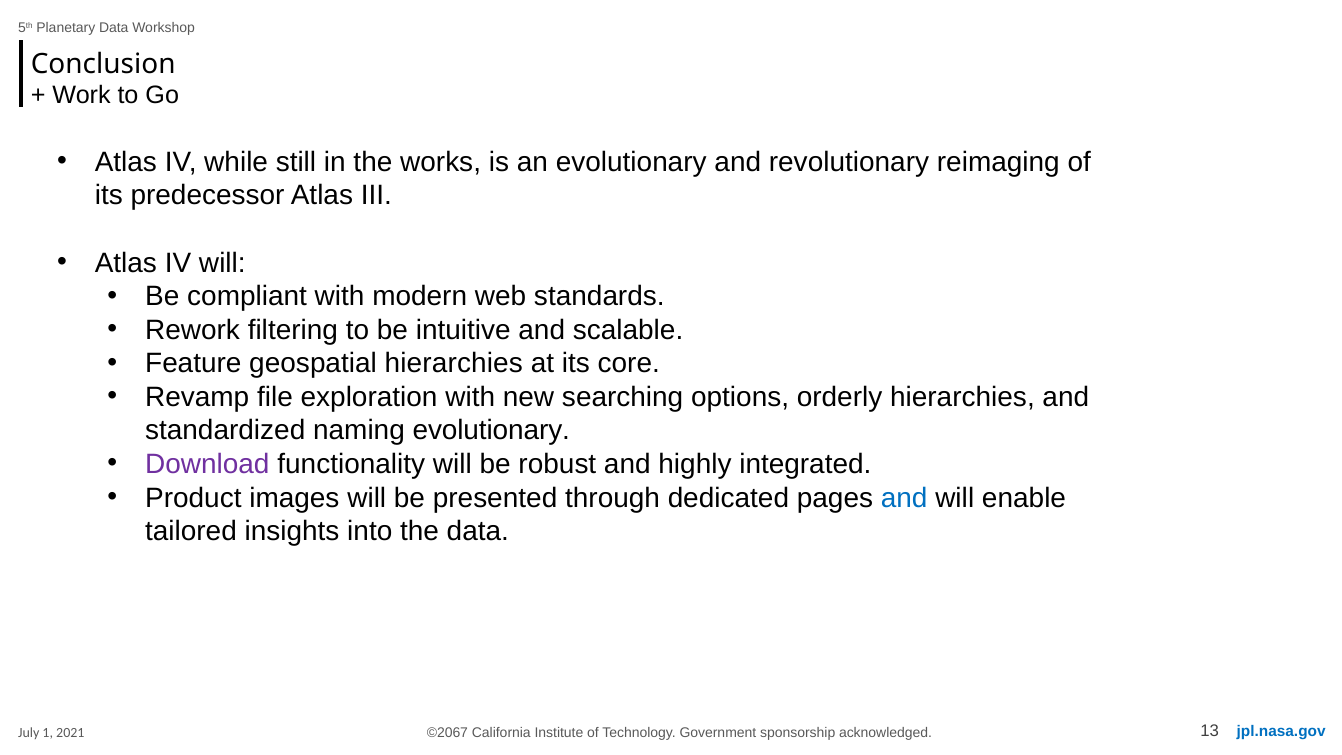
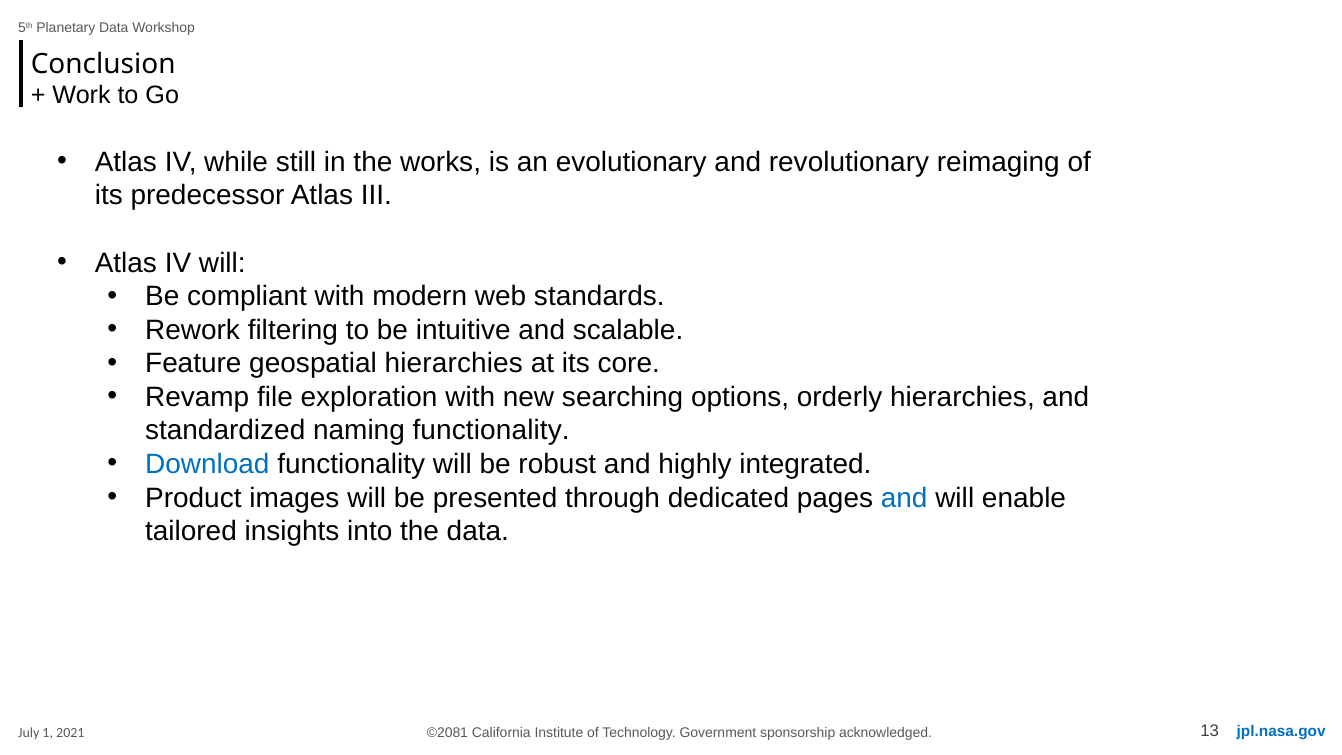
naming evolutionary: evolutionary -> functionality (491, 431)
Download colour: purple -> blue (207, 464)
©2067: ©2067 -> ©2081 (447, 733)
